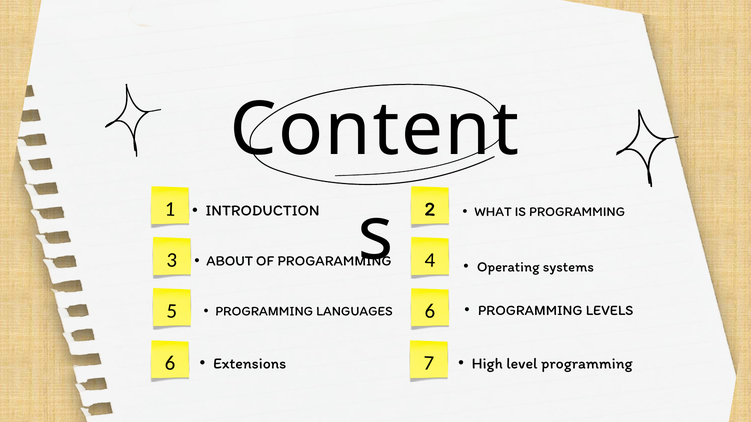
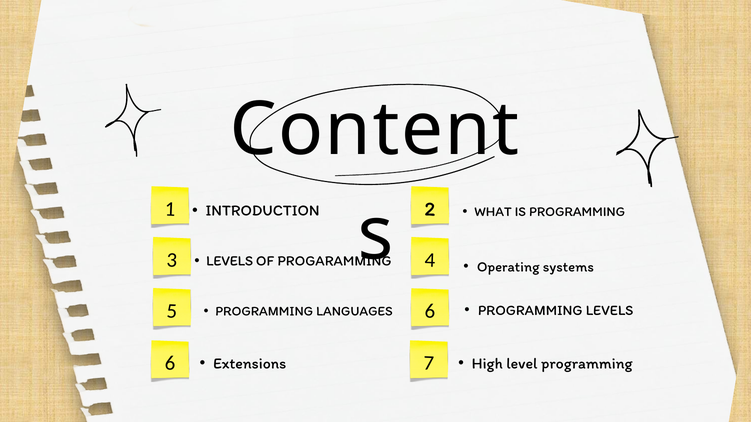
ABOUT: ABOUT -> LEVELS (230, 261)
